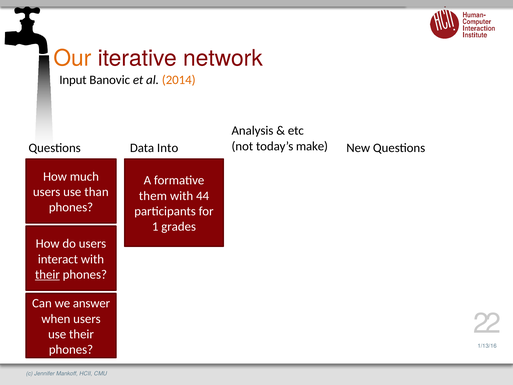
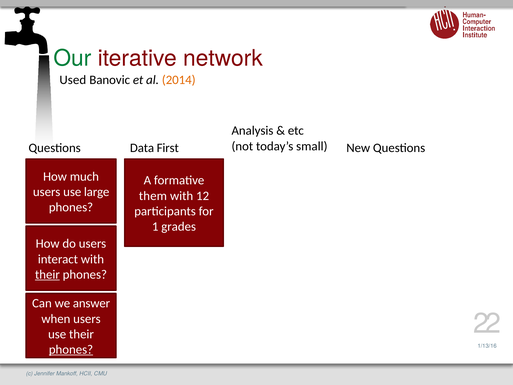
Our colour: orange -> green (73, 58)
Input: Input -> Used (73, 80)
make: make -> small (312, 146)
Into: Into -> First (168, 148)
than: than -> large (97, 192)
44: 44 -> 12 (203, 196)
phones underline: none -> present (71, 349)
